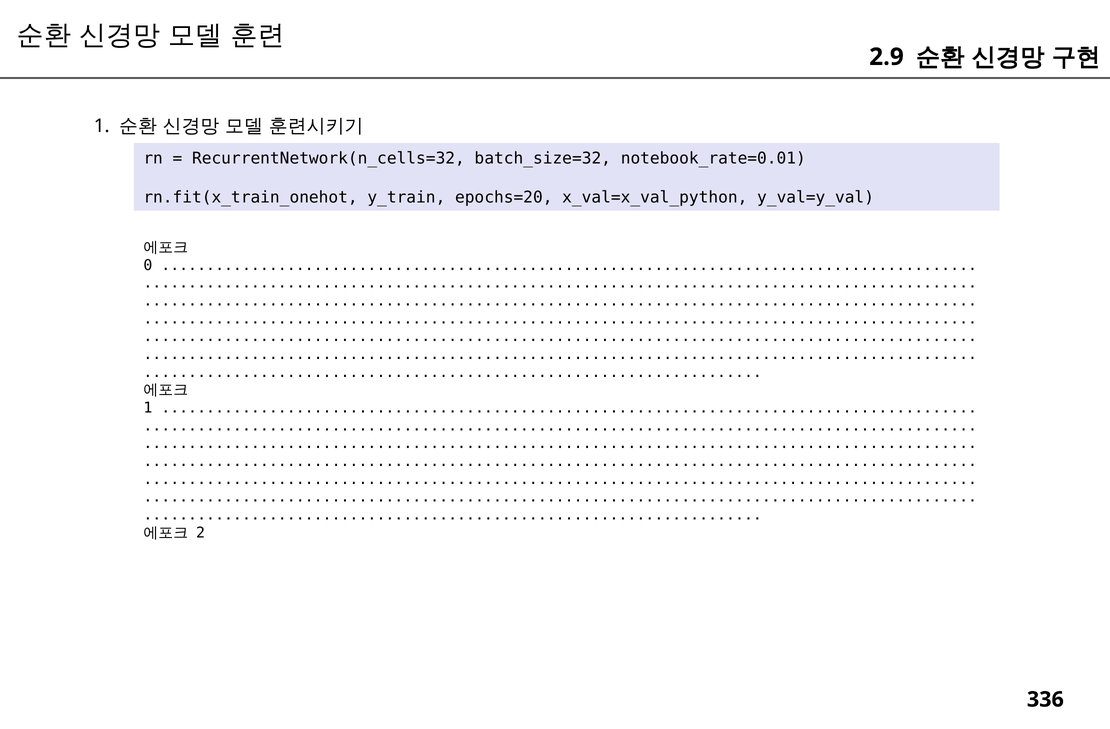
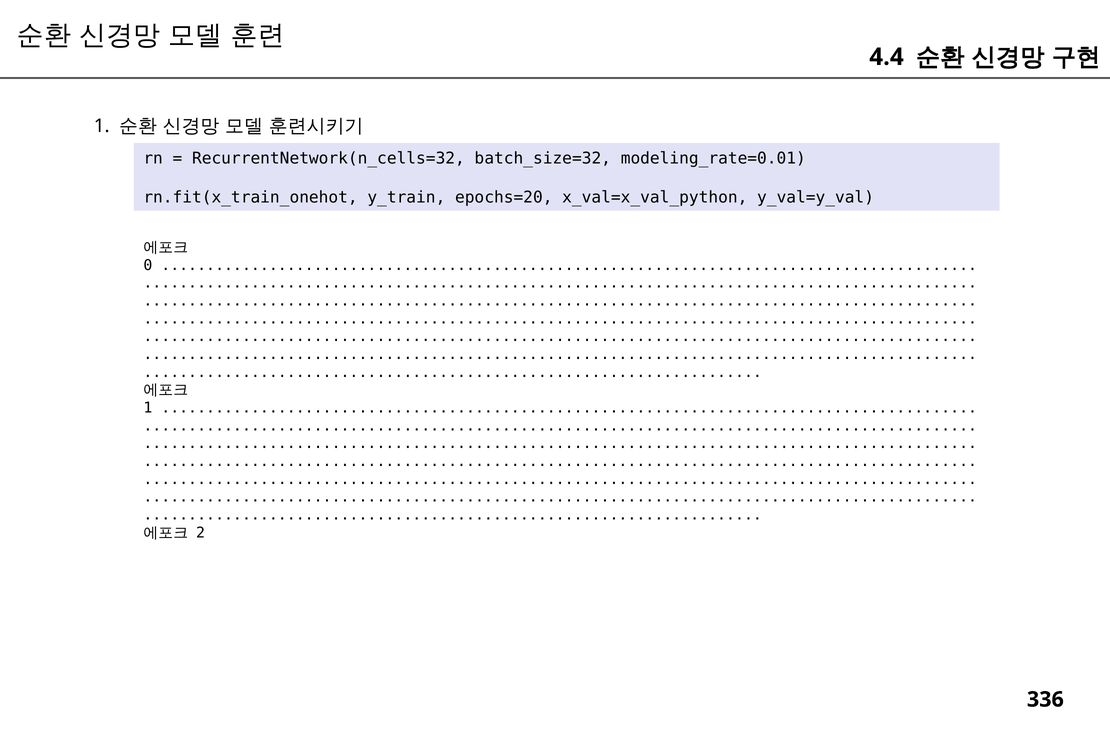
2.9: 2.9 -> 4.4 (886, 57)
notebook_rate=0.01: notebook_rate=0.01 -> modeling_rate=0.01 (713, 159)
